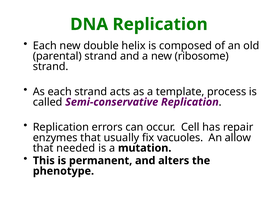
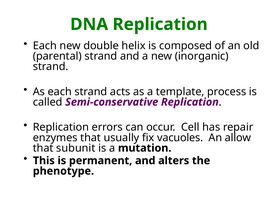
ribosome: ribosome -> inorganic (202, 56)
needed: needed -> subunit (76, 148)
